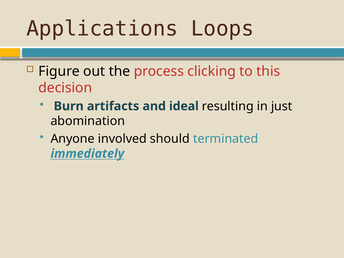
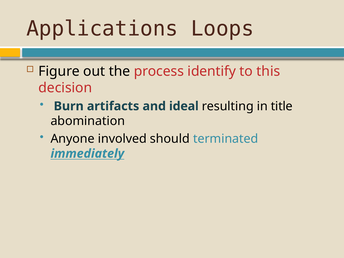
clicking: clicking -> identify (212, 71)
just: just -> title (282, 106)
